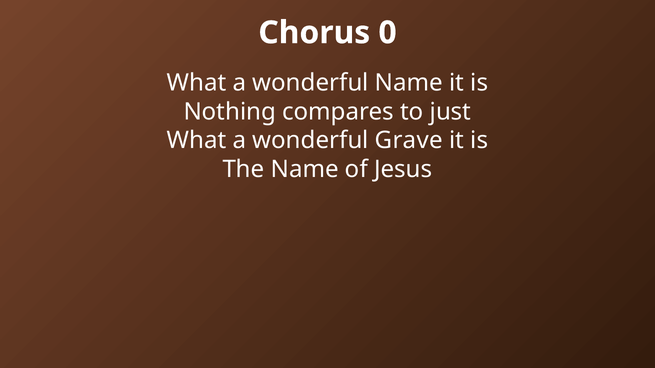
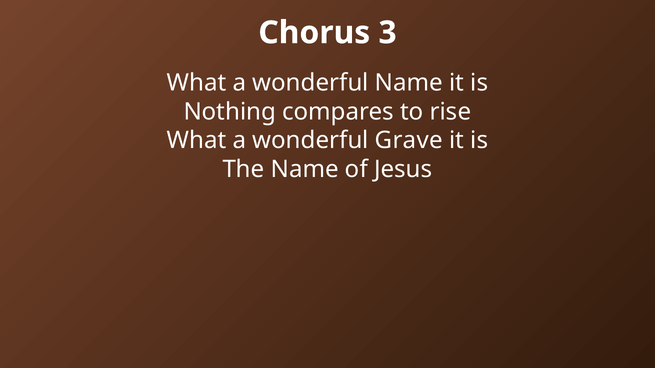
0: 0 -> 3 (388, 33)
just: just -> rise (450, 112)
